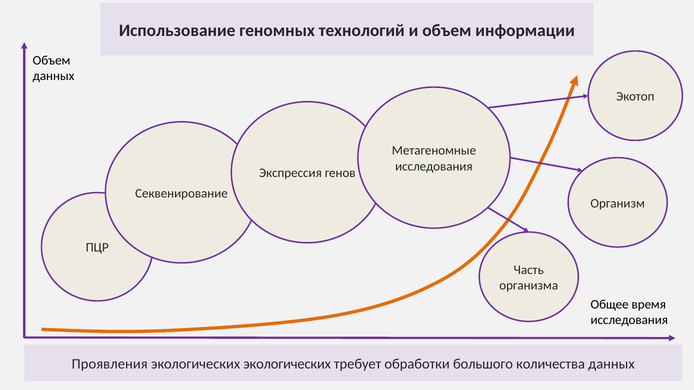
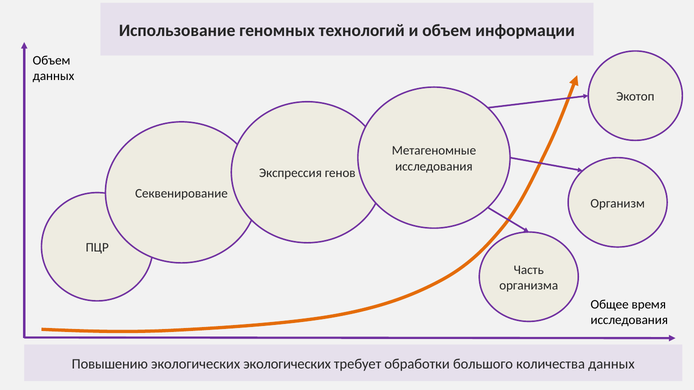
Проявления: Проявления -> Повышению (110, 364)
